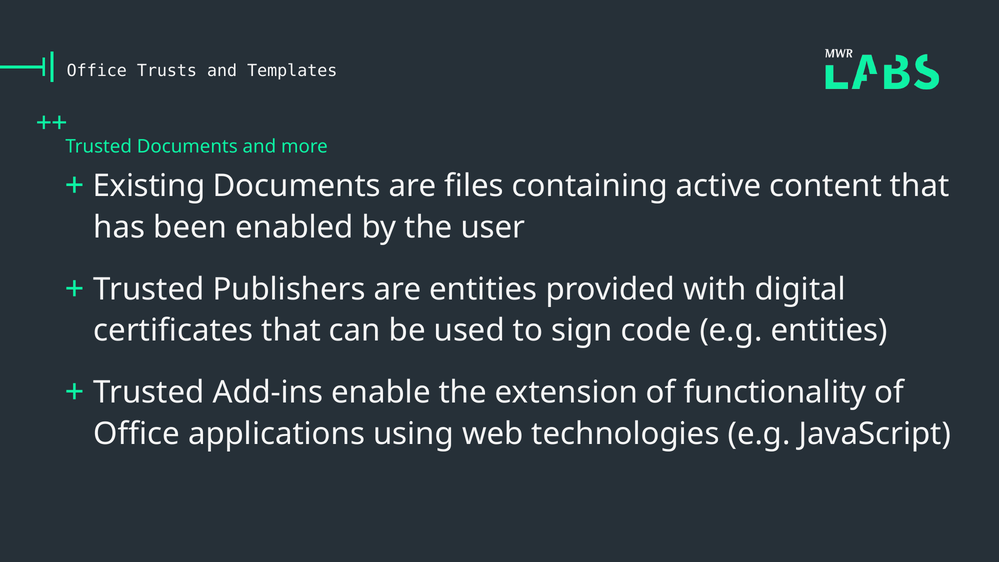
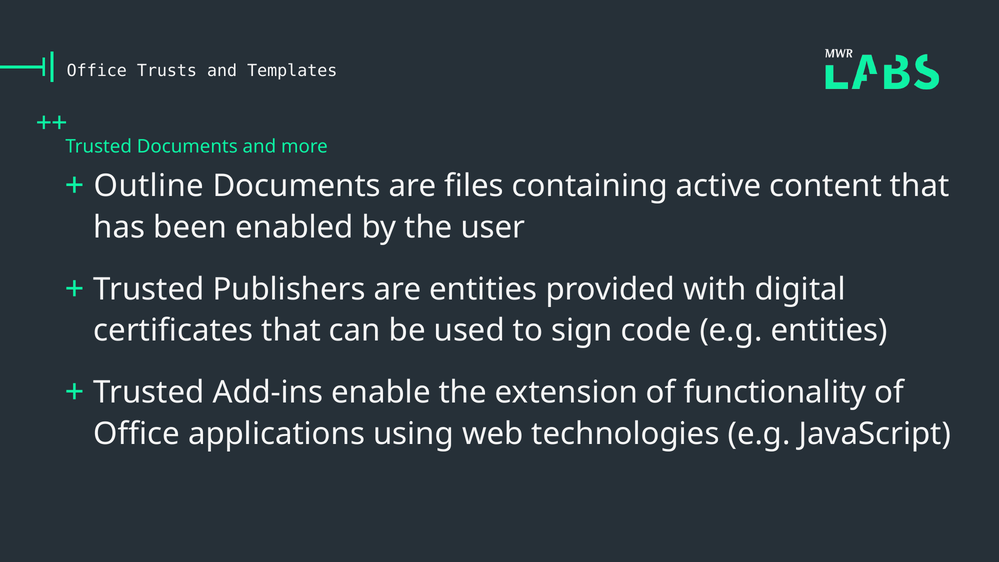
Existing: Existing -> Outline (149, 186)
